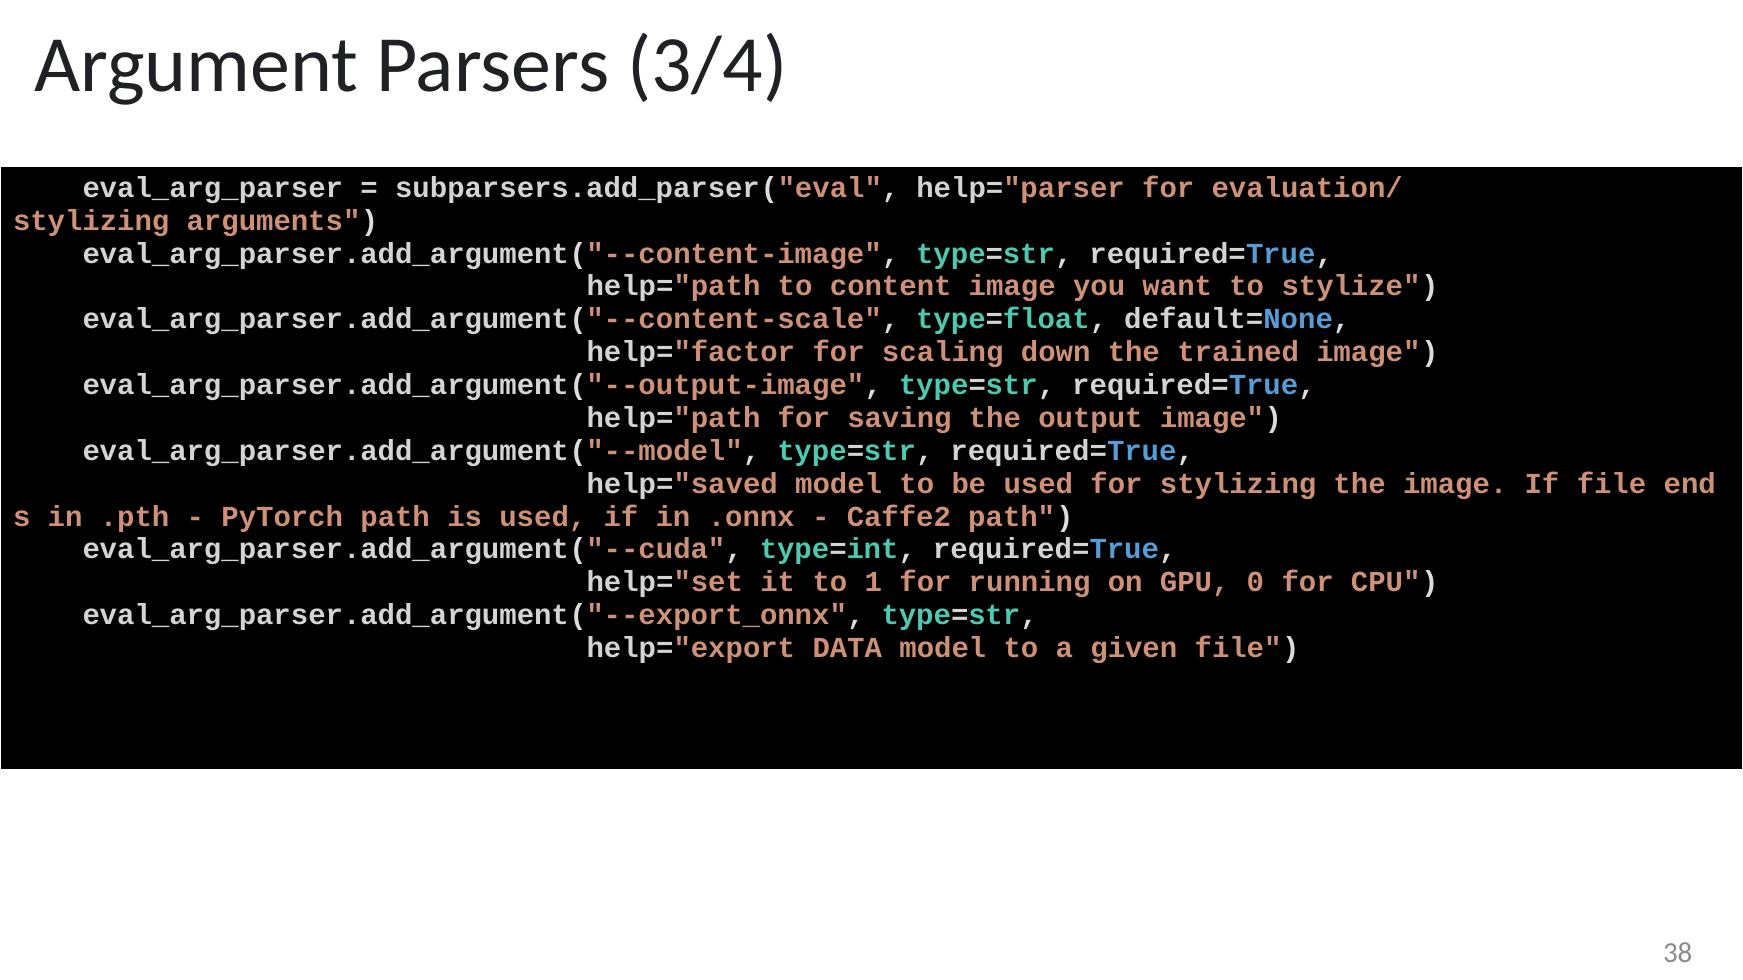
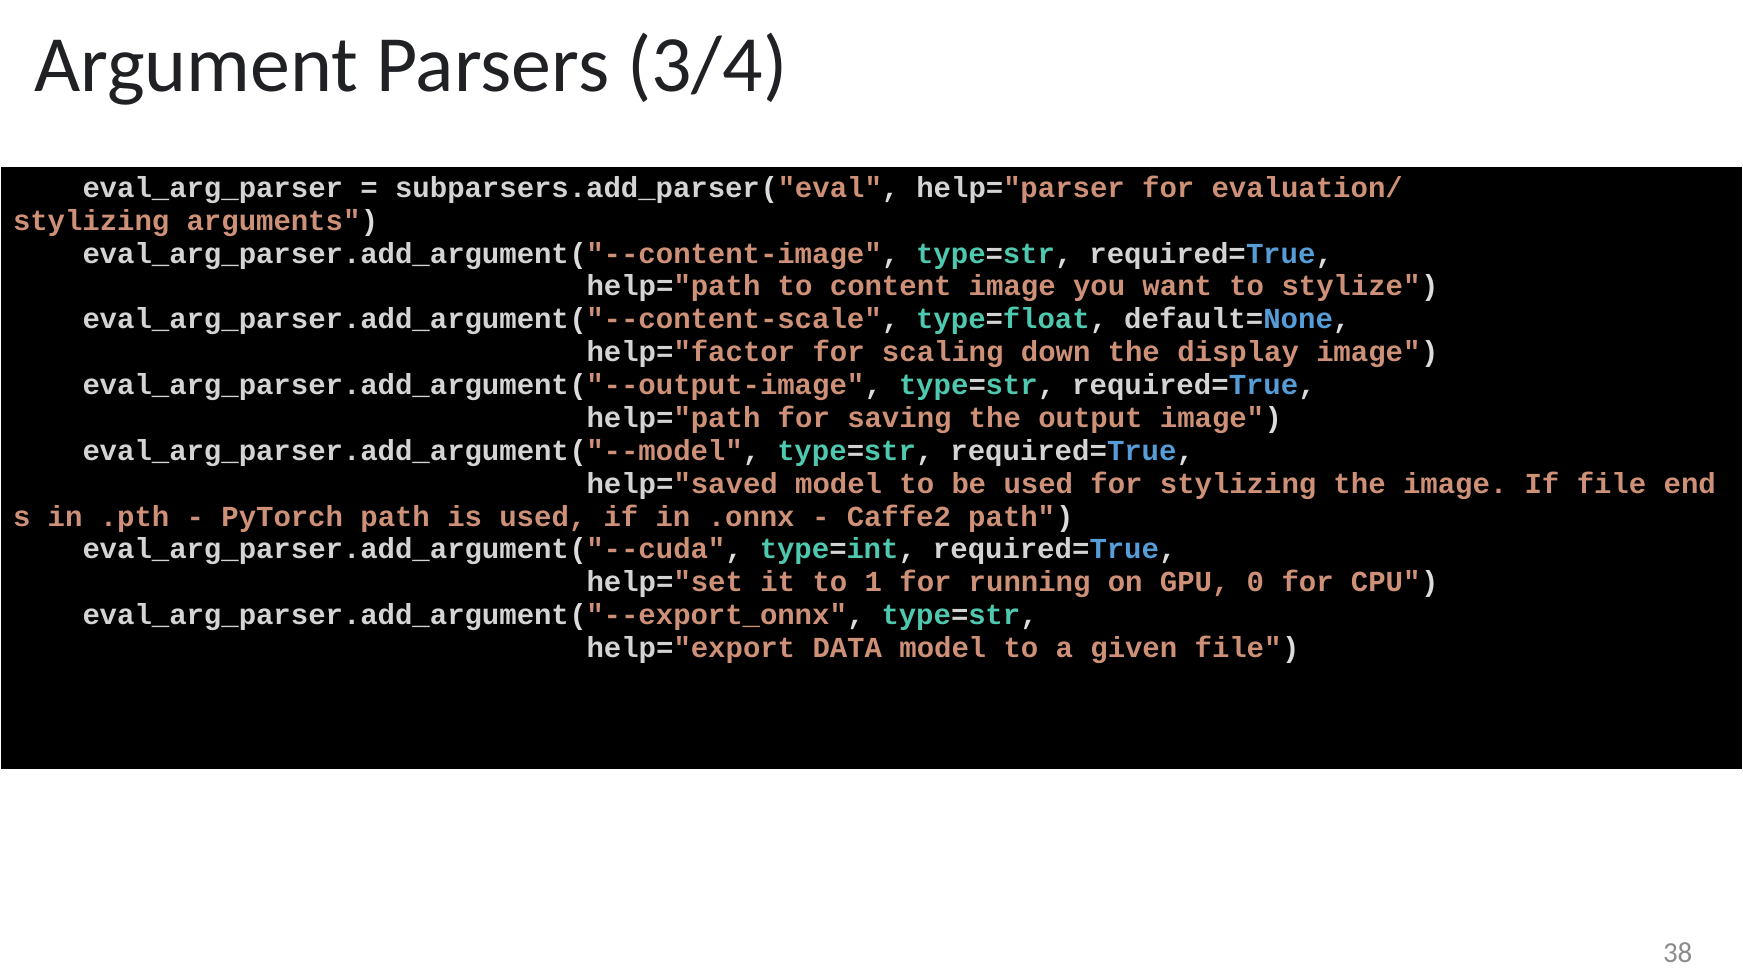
trained: trained -> display (1238, 352)
